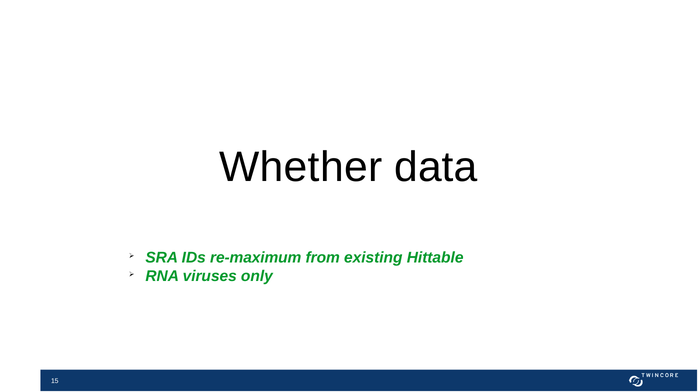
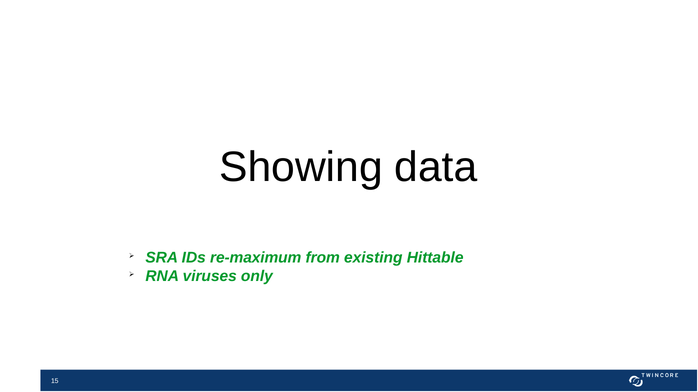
Whether: Whether -> Showing (301, 167)
